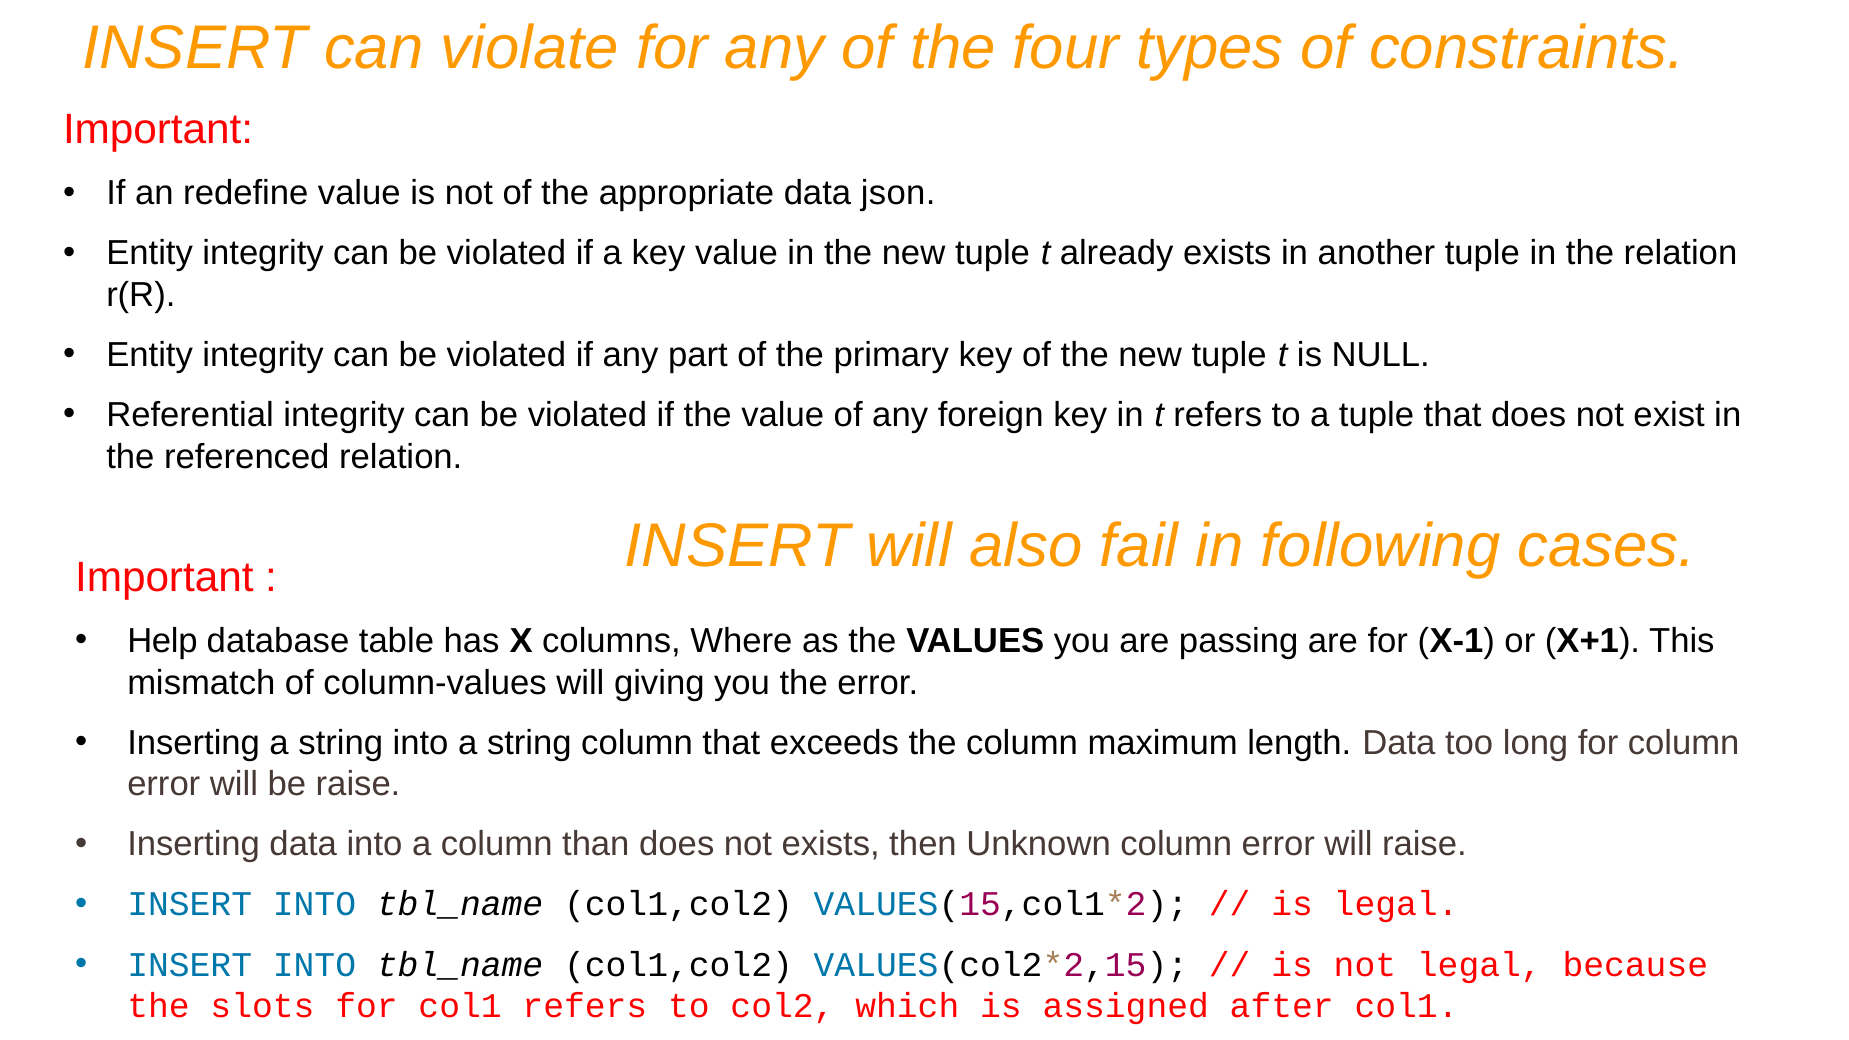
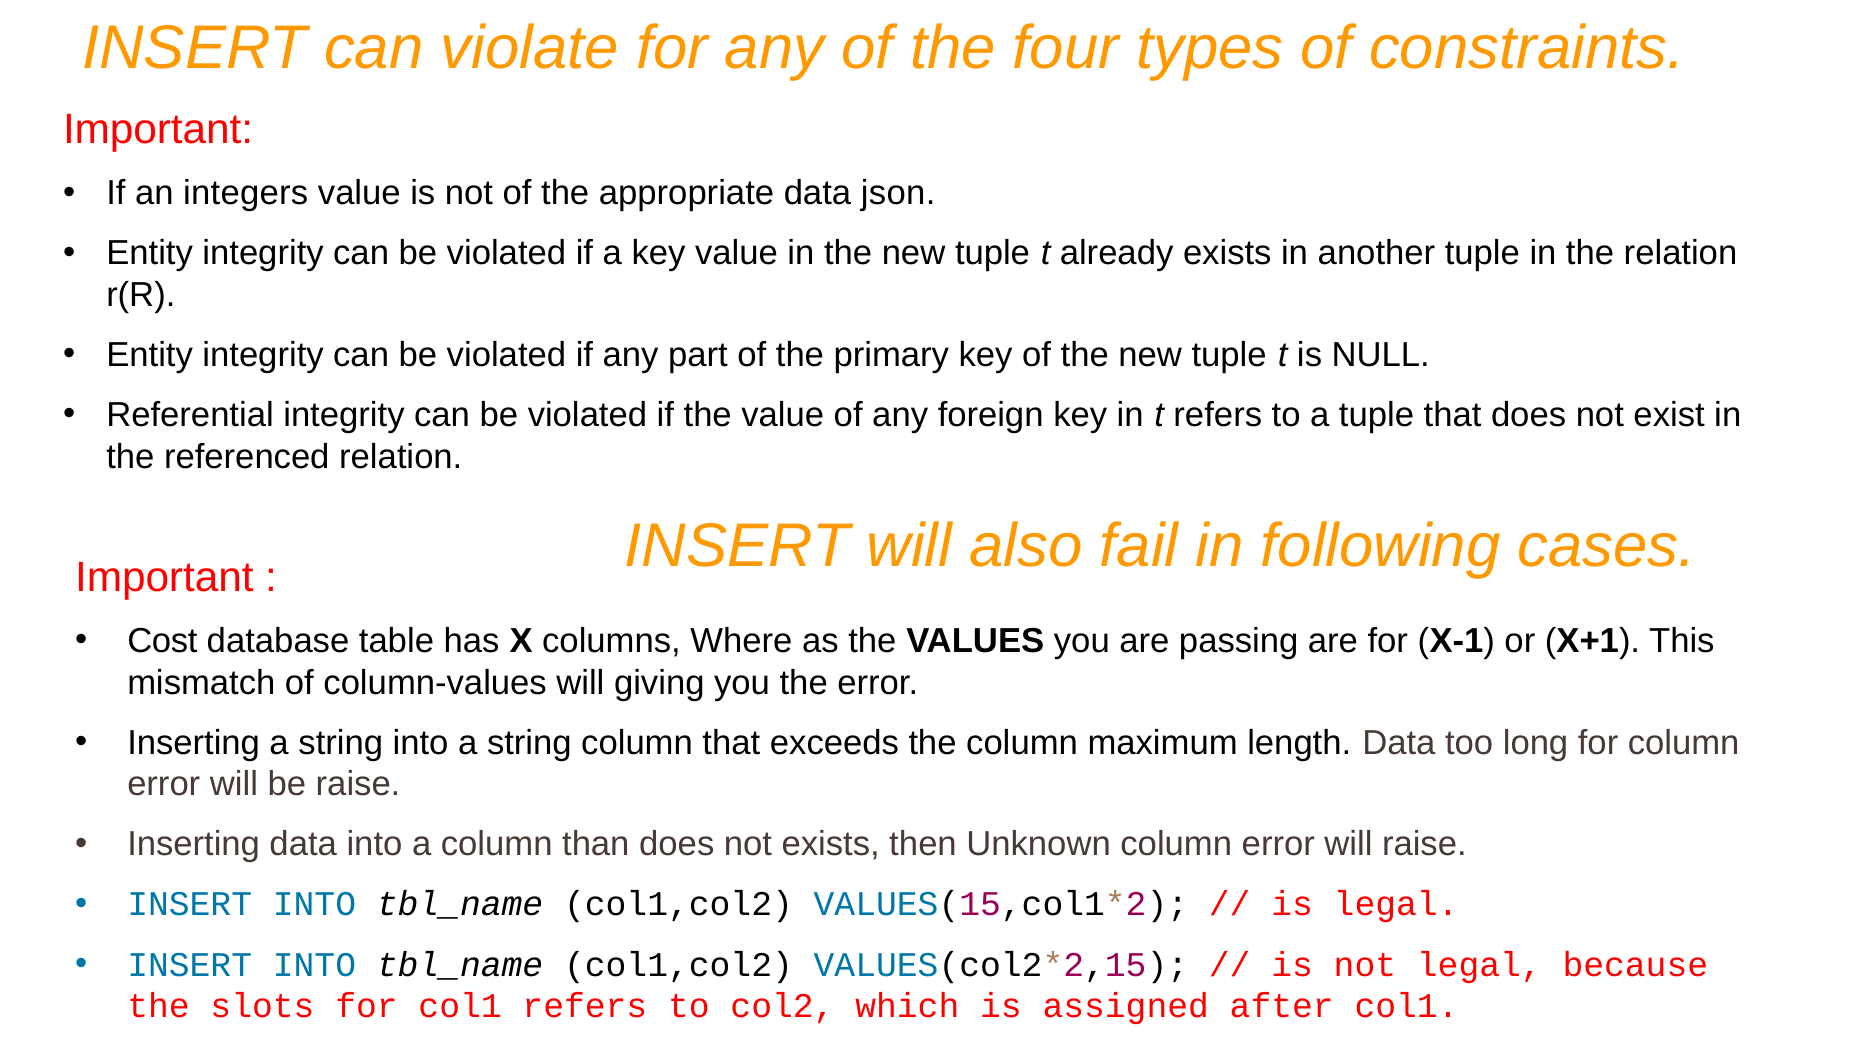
redefine: redefine -> integers (246, 193)
Help: Help -> Cost (162, 641)
